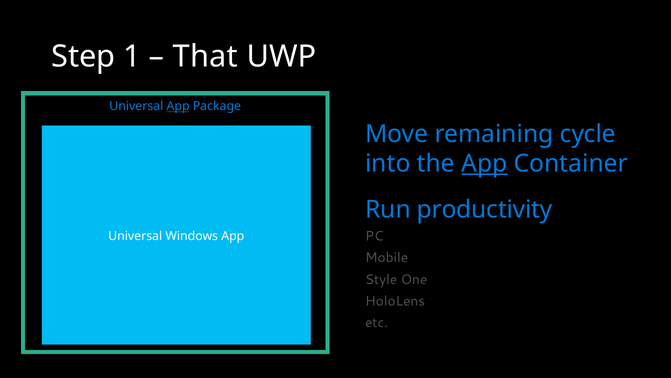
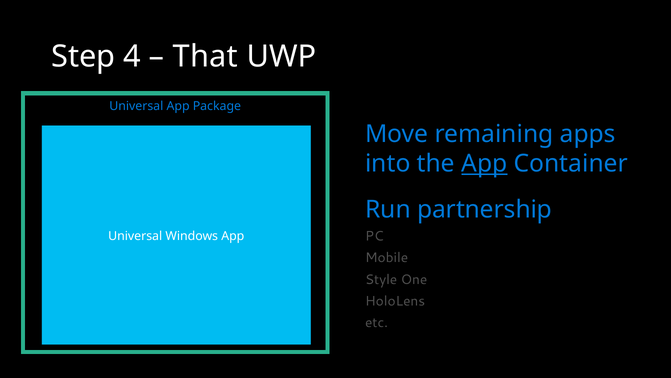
1: 1 -> 4 (132, 56)
App underline: present -> none (178, 106)
cycle: cycle -> apps (588, 134)
productivity: productivity -> partnership (485, 209)
